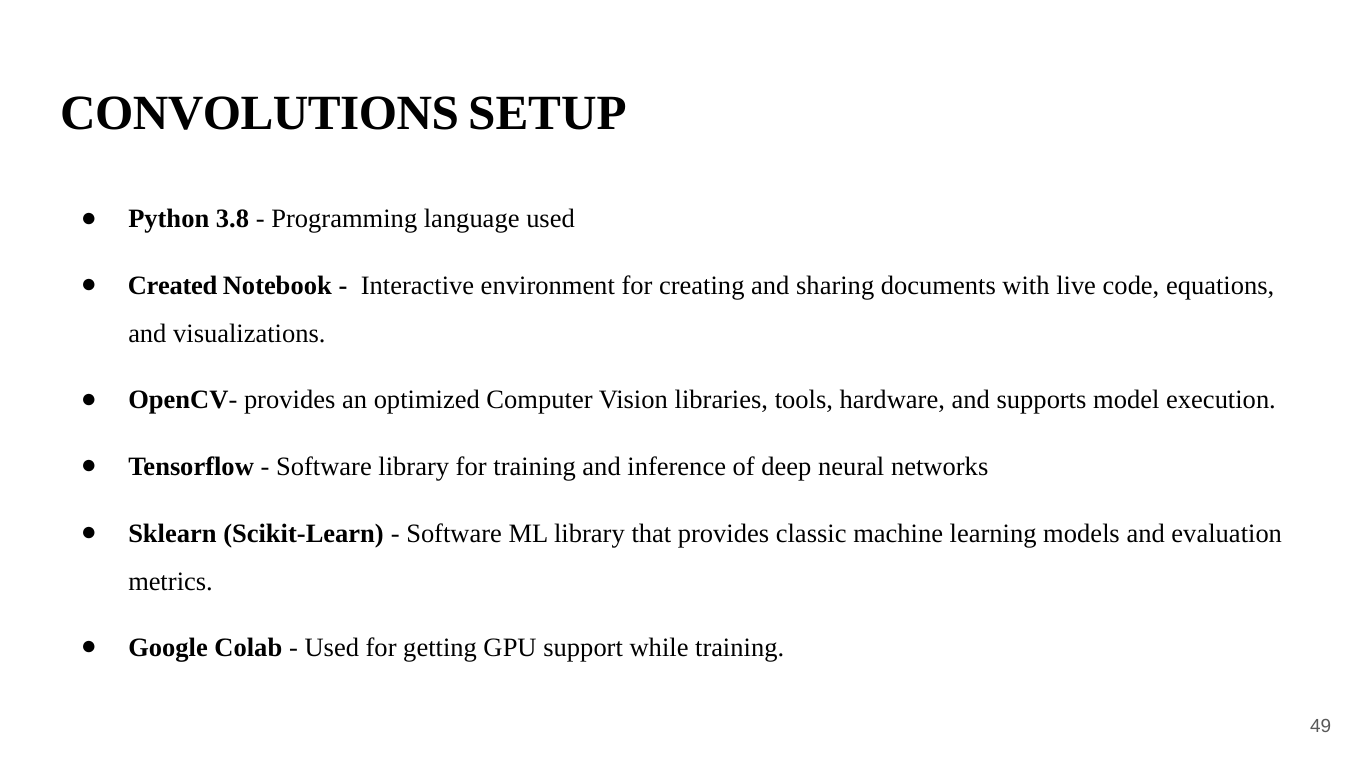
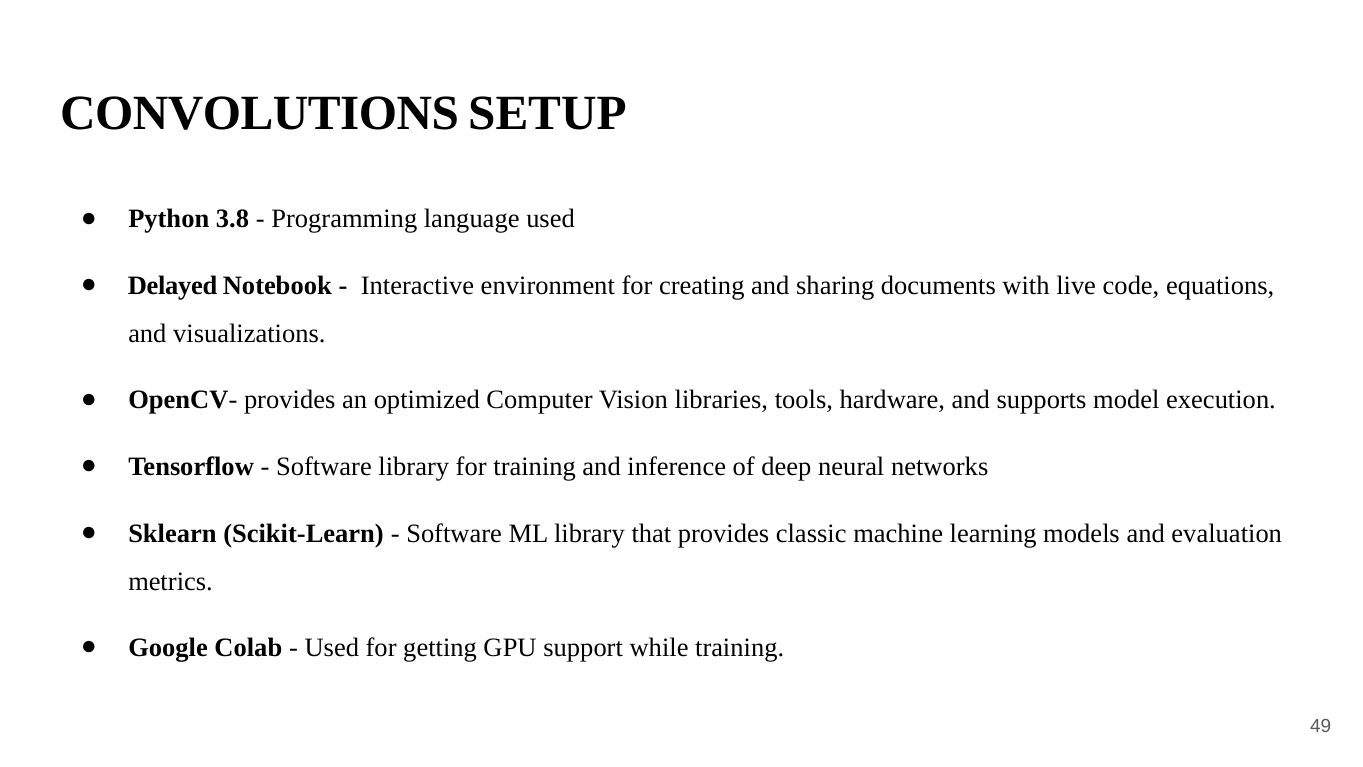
Created: Created -> Delayed (173, 286)
